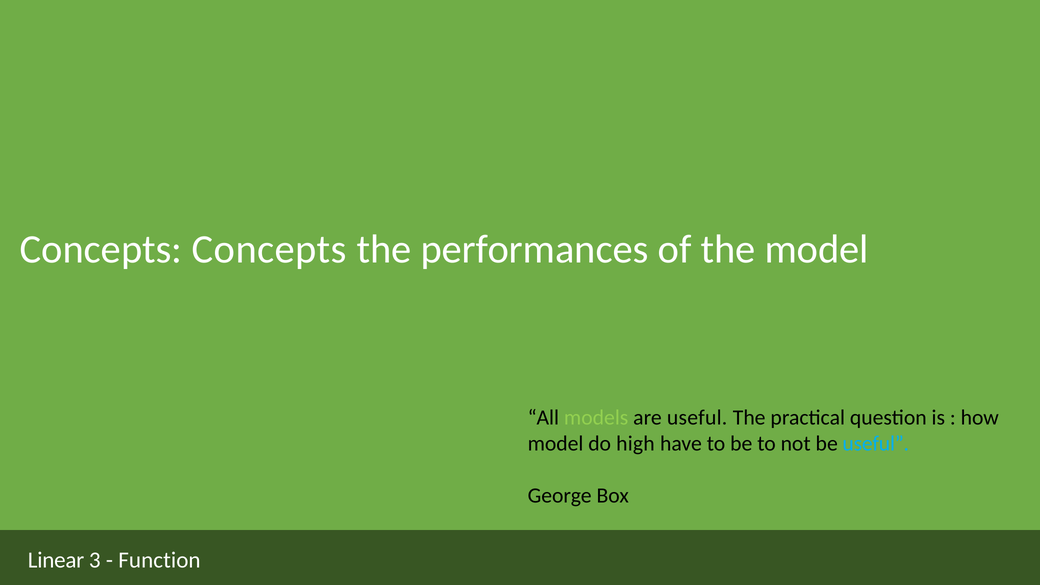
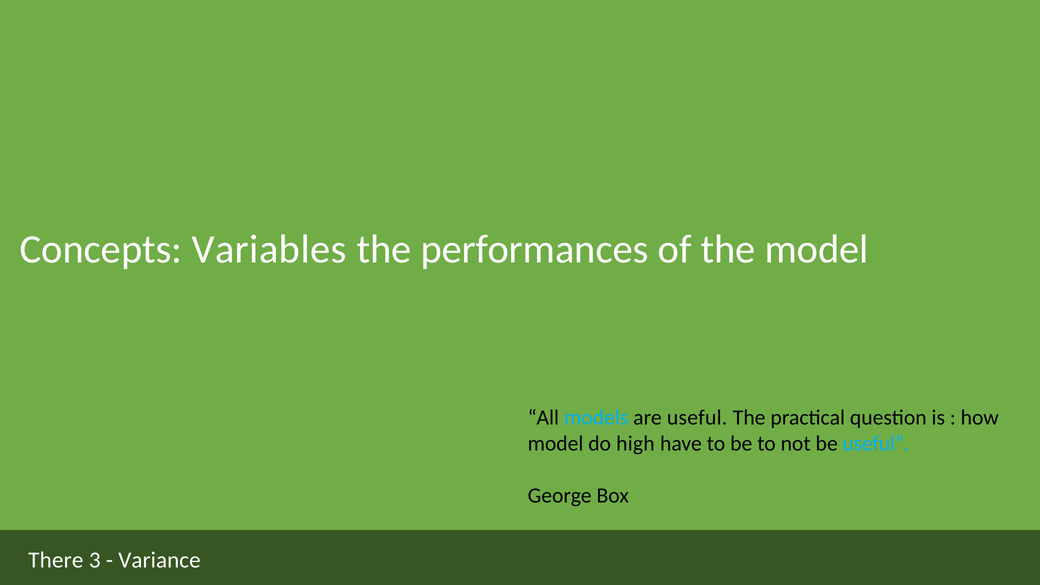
Concepts Concepts: Concepts -> Variables (269, 249)
models colour: light green -> light blue (596, 418)
Linear: Linear -> There (56, 560)
Function: Function -> Variance (159, 560)
